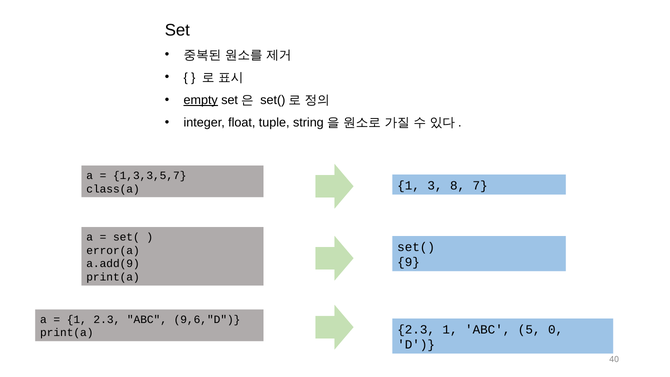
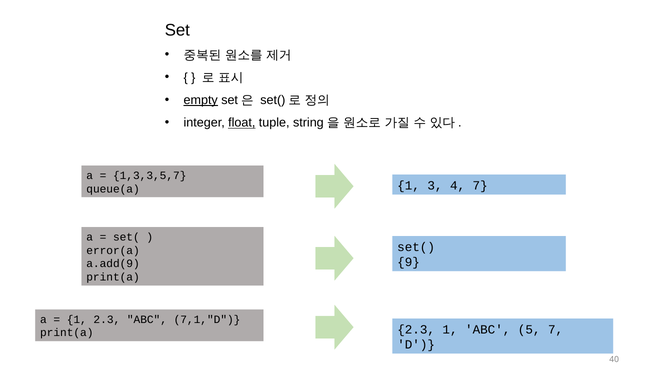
float underline: none -> present (242, 123)
8: 8 -> 4 (458, 185)
class(a: class(a -> queue(a (113, 189)
9,6,"D: 9,6,"D -> 7,1,"D (207, 319)
5 0: 0 -> 7 (556, 329)
